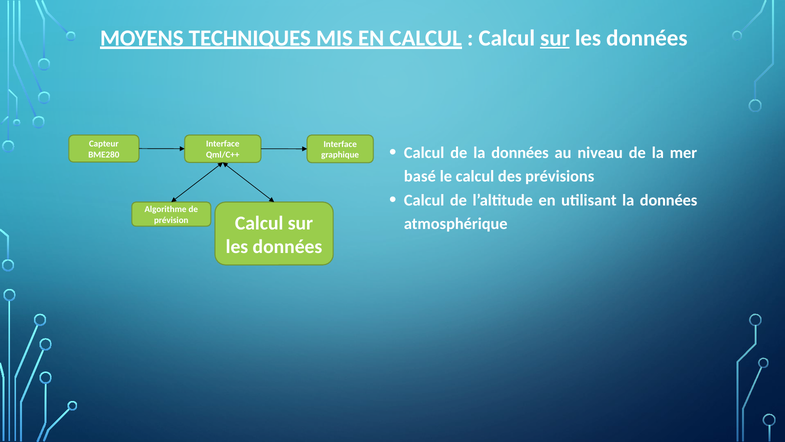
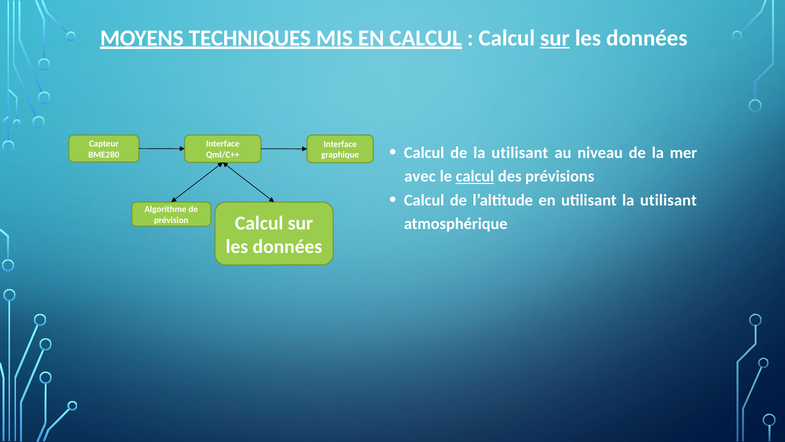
de la données: données -> utilisant (520, 153)
basé: basé -> avec (420, 176)
calcul underline: none -> present (475, 176)
utilisant la données: données -> utilisant (668, 200)
